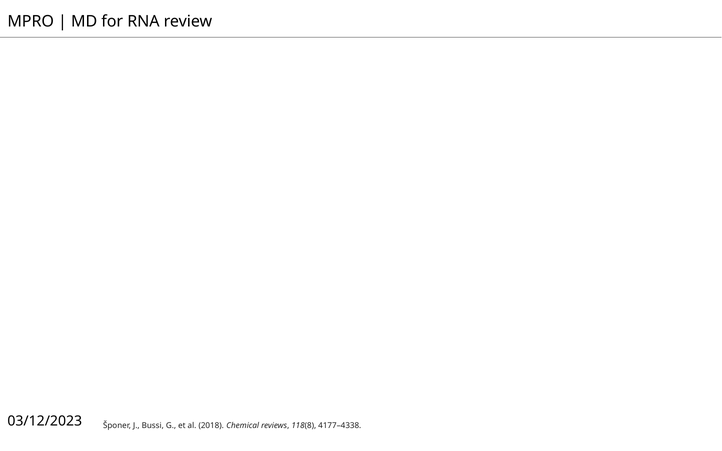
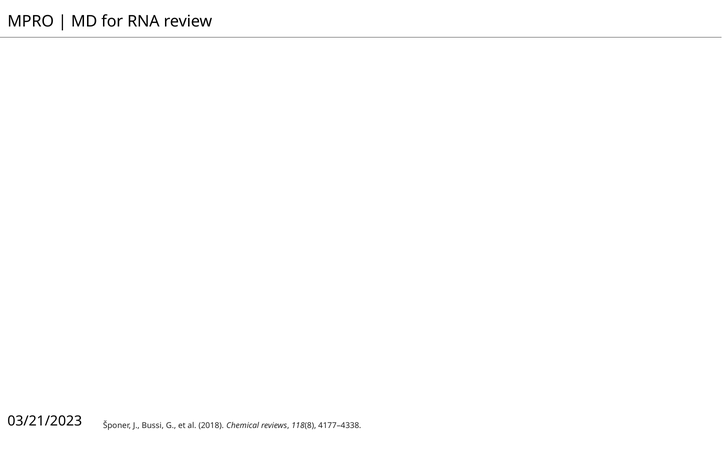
03/12/2023: 03/12/2023 -> 03/21/2023 (45, 422)
